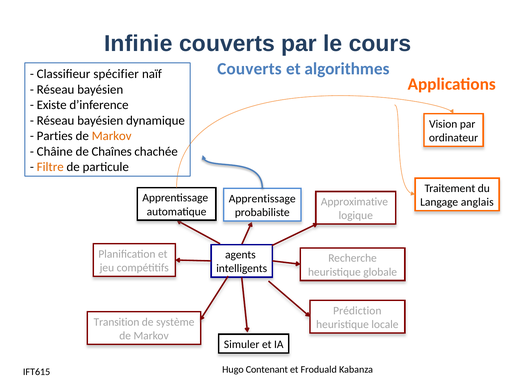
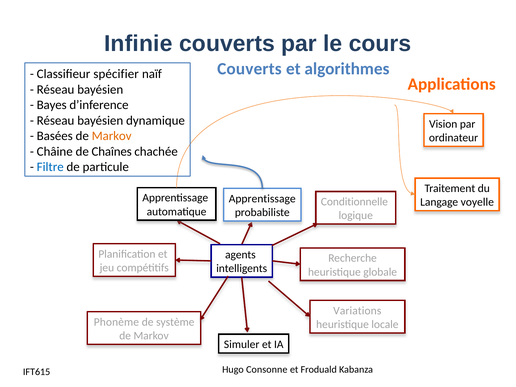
Existe: Existe -> Bayes (52, 105)
Parties: Parties -> Basées (55, 136)
Filtre colour: orange -> blue (50, 167)
Approximative: Approximative -> Conditionnelle (354, 202)
anglais: anglais -> voyelle (477, 202)
Prédiction: Prédiction -> Variations (357, 311)
Transition: Transition -> Phonème (116, 322)
Contenant: Contenant -> Consonne (267, 369)
